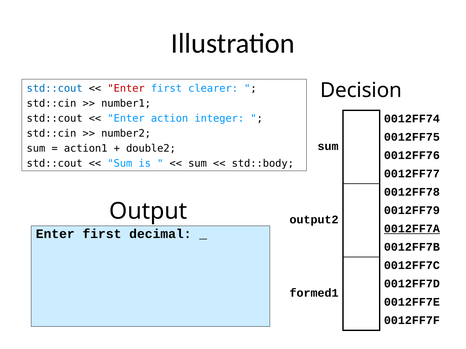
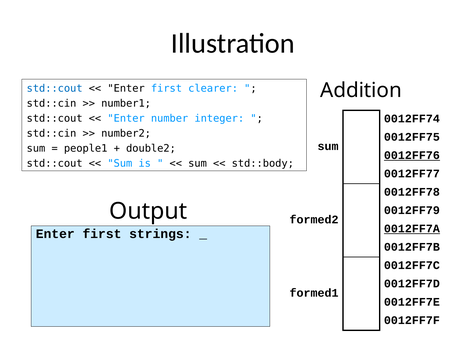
Enter colour: red -> black (126, 89)
Decision: Decision -> Addition (361, 90)
action: action -> number (170, 119)
action1: action1 -> people1 (86, 149)
0012FF76 underline: none -> present (412, 156)
output2: output2 -> formed2 (314, 220)
decimal: decimal -> strings (160, 234)
